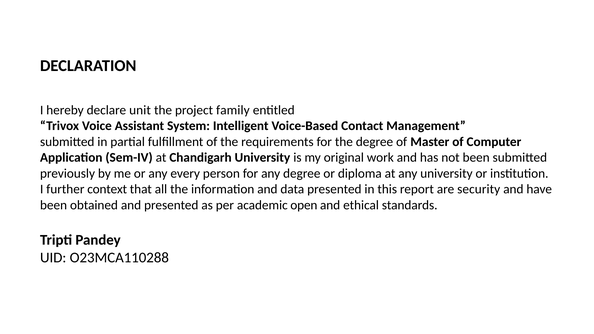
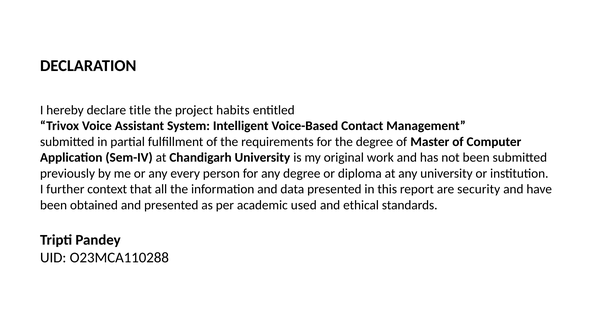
unit: unit -> title (140, 110)
family: family -> habits (233, 110)
open: open -> used (304, 205)
